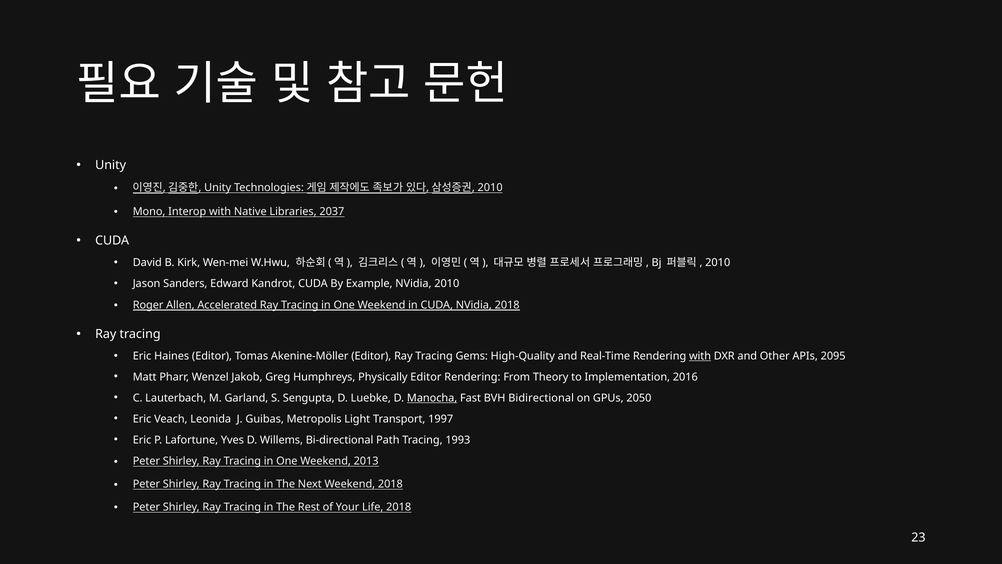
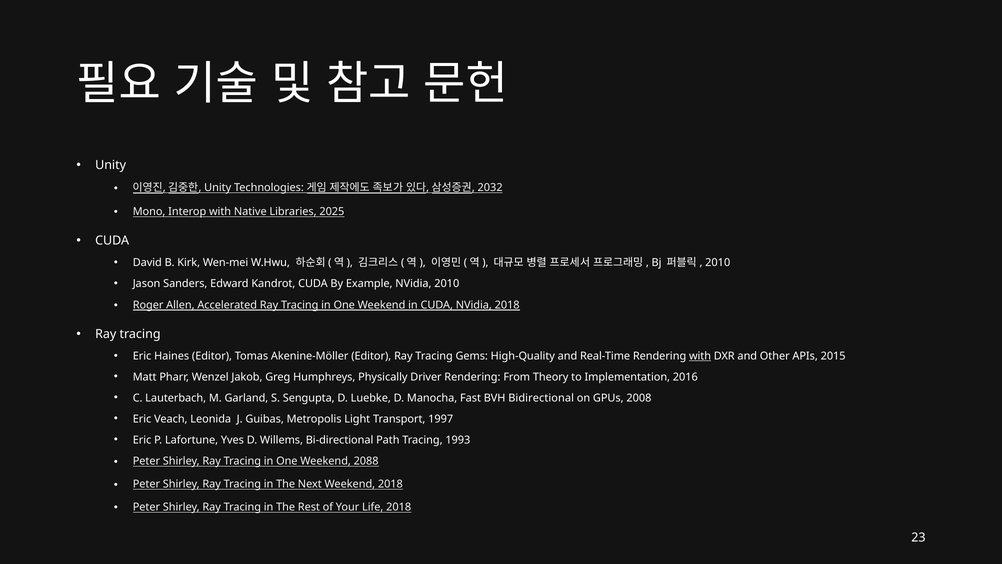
2010: 2010 -> 2032 (490, 187)
2037: 2037 -> 2025 (332, 211)
2095: 2095 -> 2015 (833, 356)
Physically Editor: Editor -> Driver (426, 377)
Manocha underline: present -> none (432, 398)
2050: 2050 -> 2008 (639, 398)
2013: 2013 -> 2088 (366, 461)
